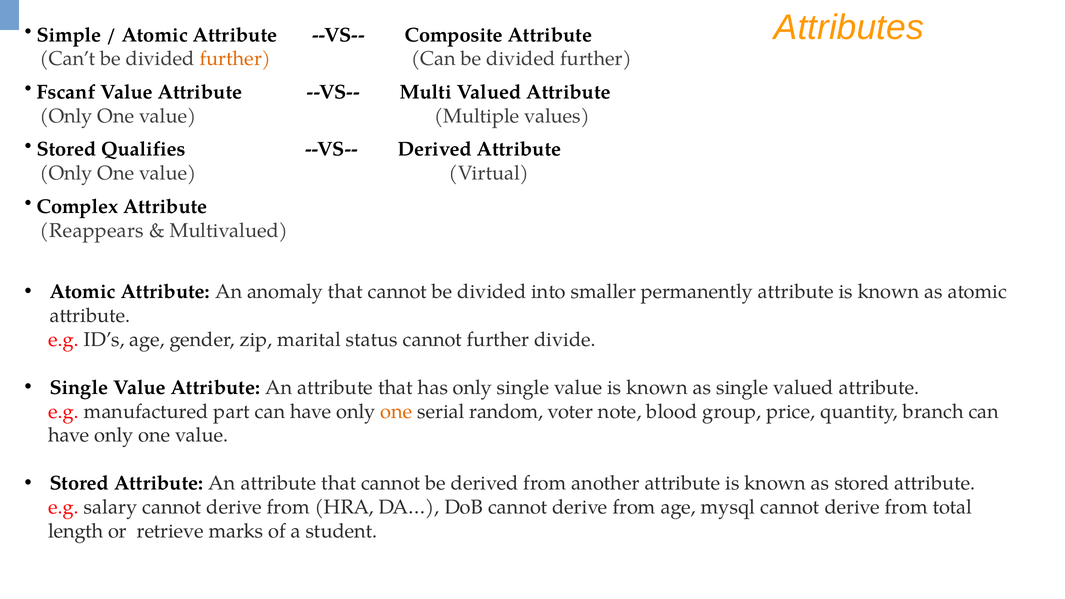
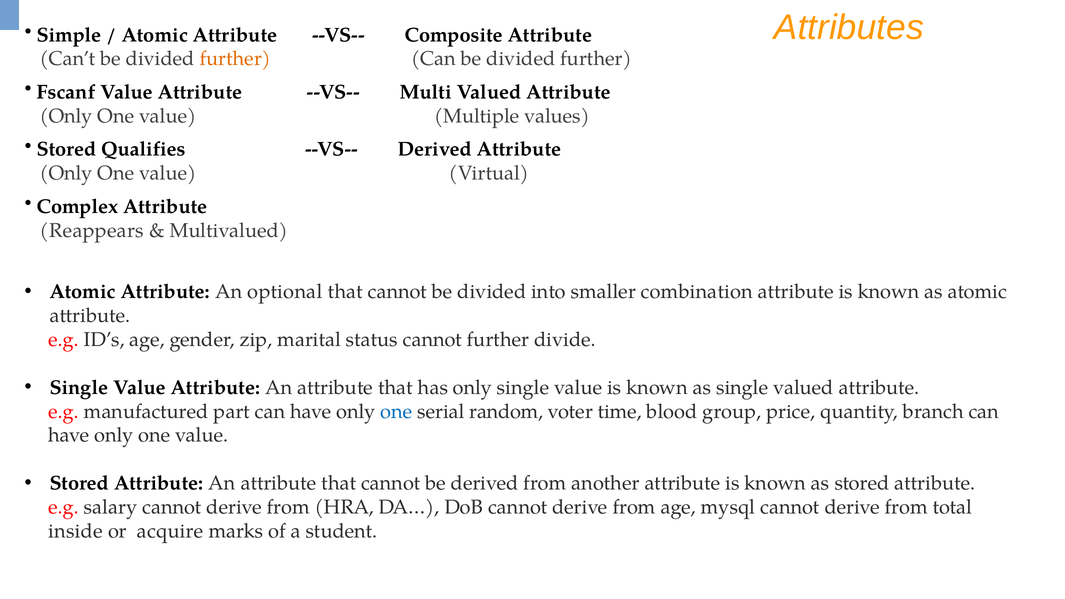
anomaly: anomaly -> optional (285, 292)
permanently: permanently -> combination (697, 292)
one colour: orange -> blue (396, 411)
note: note -> time (620, 411)
length: length -> inside (76, 531)
retrieve: retrieve -> acquire (170, 531)
